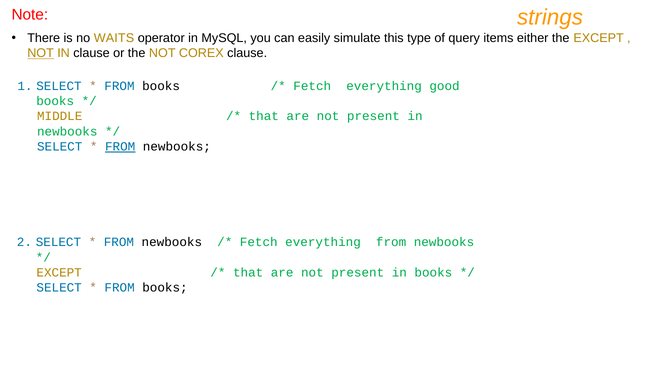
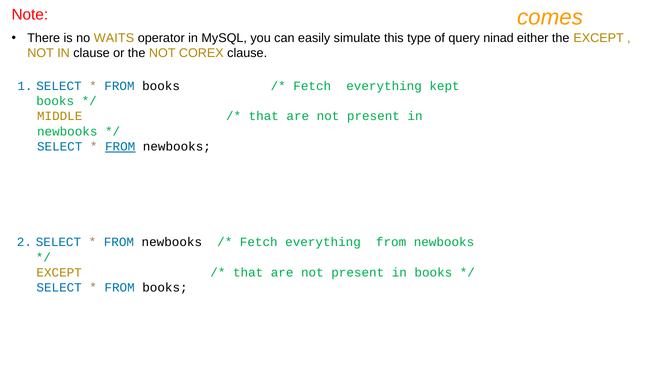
strings: strings -> comes (550, 17)
items: items -> ninad (499, 38)
NOT underline: present -> none (41, 53)
good: good -> kept (445, 86)
